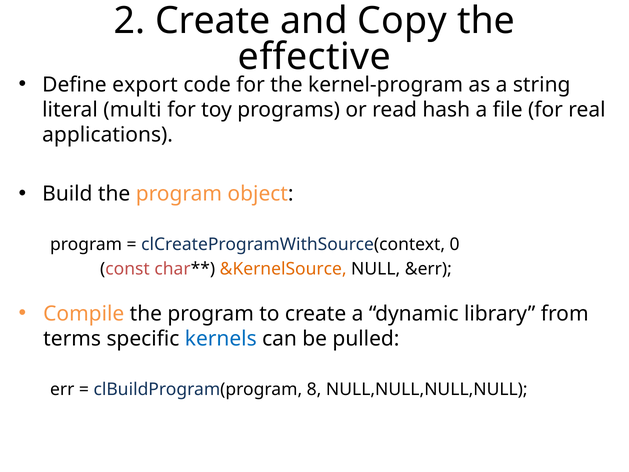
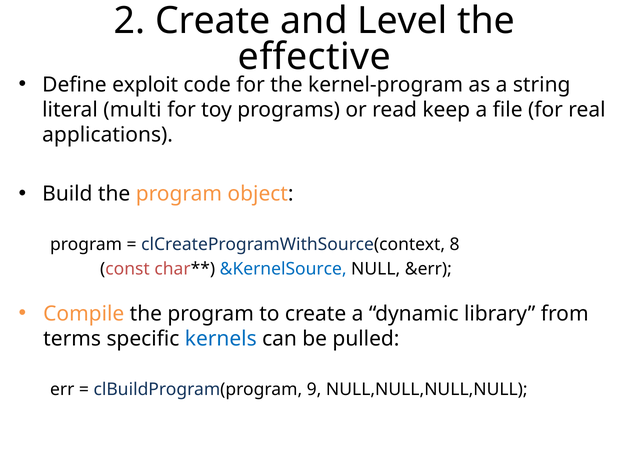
Copy: Copy -> Level (402, 21)
export: export -> exploit (145, 85)
hash: hash -> keep (446, 110)
0: 0 -> 8 (455, 244)
&KernelSource colour: orange -> blue (283, 269)
8: 8 -> 9 (314, 389)
